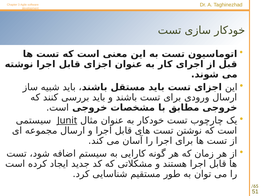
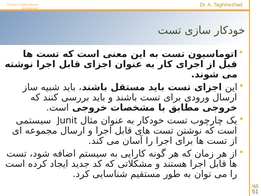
Junit underline: present -> none (67, 120)
